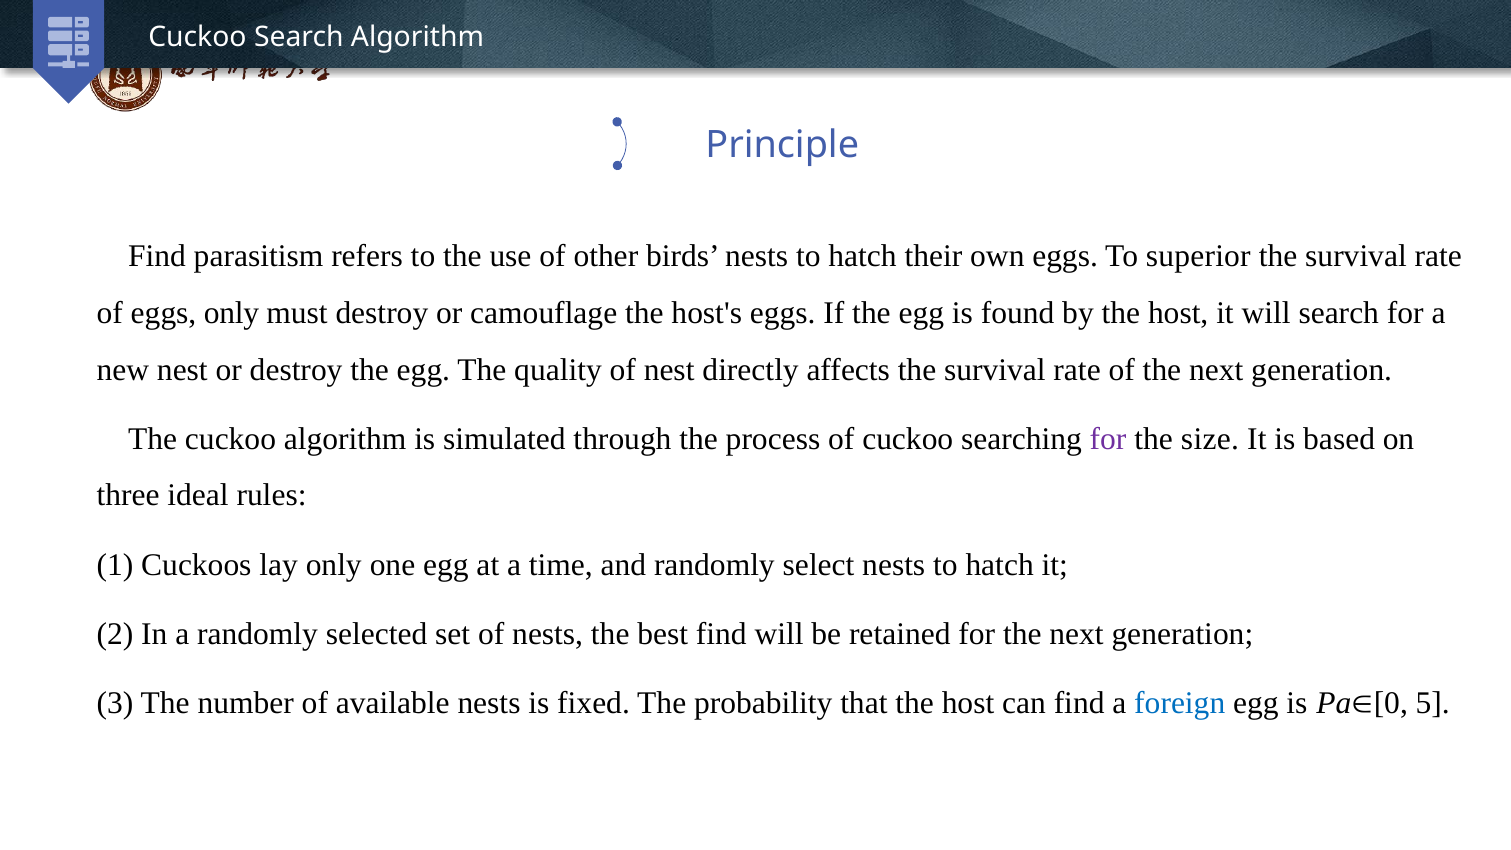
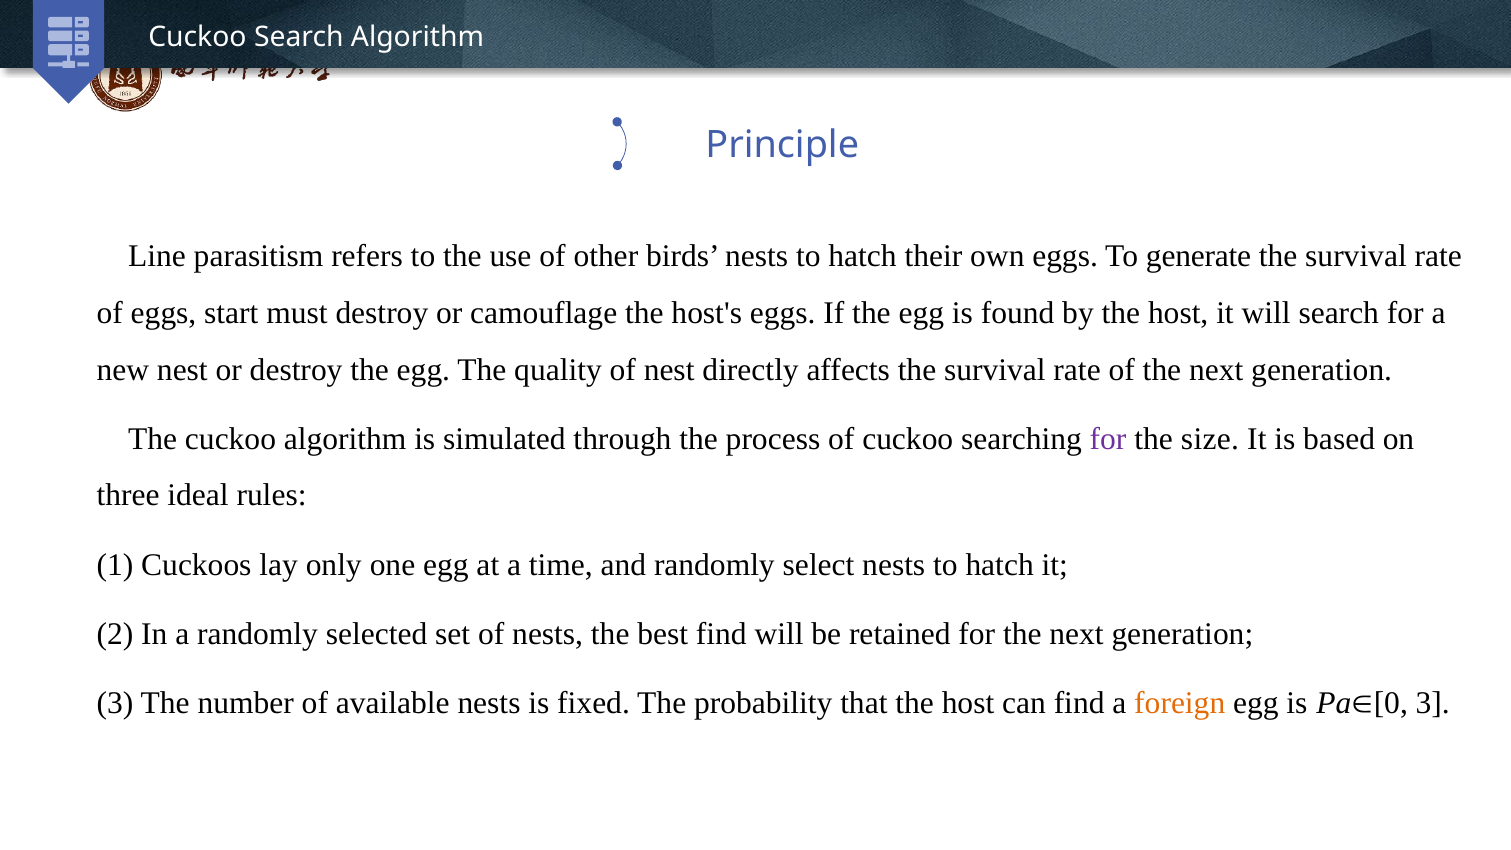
Find: Find -> Line (157, 256)
superior: superior -> generate (1199, 256)
eggs only: only -> start (231, 313)
foreign colour: blue -> orange (1180, 703)
Pa[0 5: 5 -> 3 (1433, 703)
